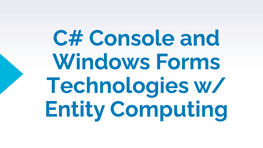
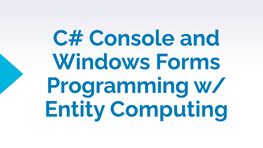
Technologies: Technologies -> Programming (118, 86)
